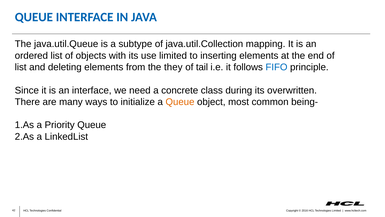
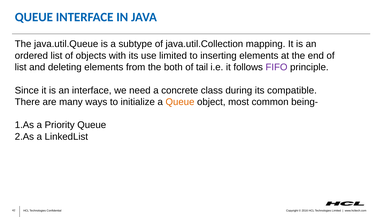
they: they -> both (173, 67)
FIFO colour: blue -> purple (276, 67)
overwritten: overwritten -> compatible (292, 90)
